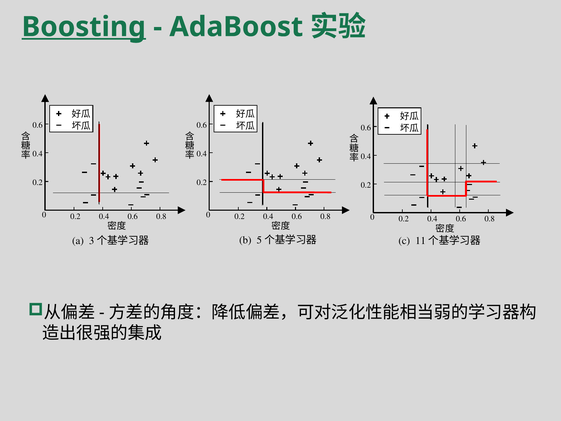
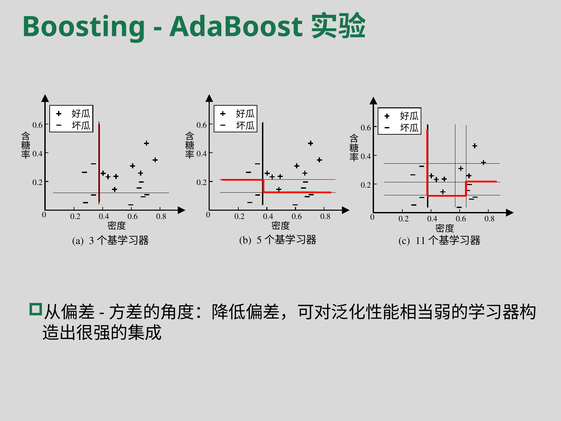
Boosting underline: present -> none (84, 27)
